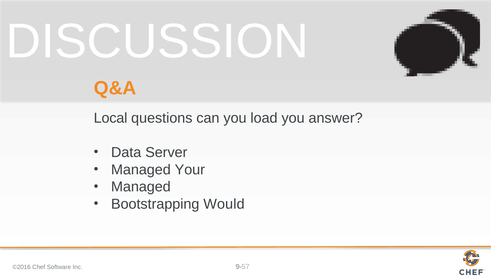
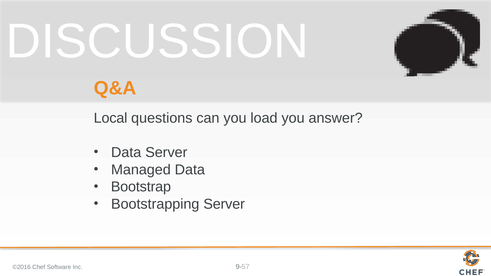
Managed Your: Your -> Data (190, 170)
Managed: Managed -> Bootstrap (141, 187)
Bootstrapping Would: Would -> Server (224, 204)
